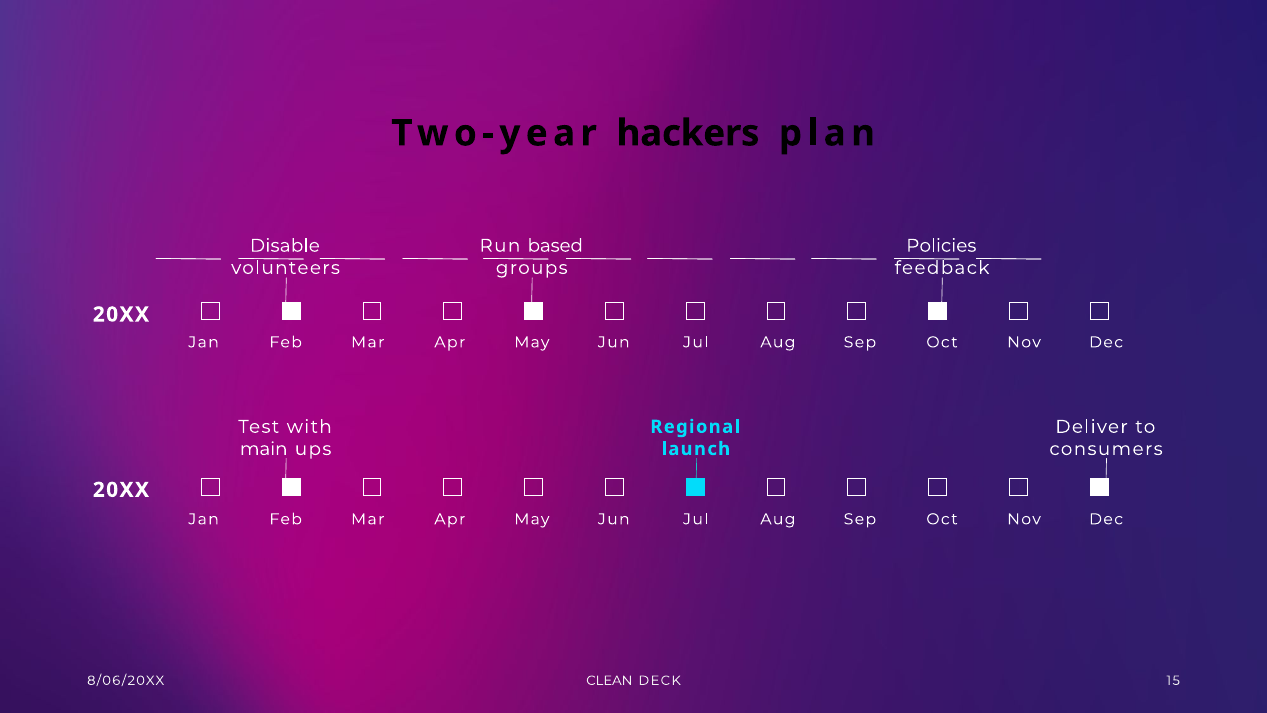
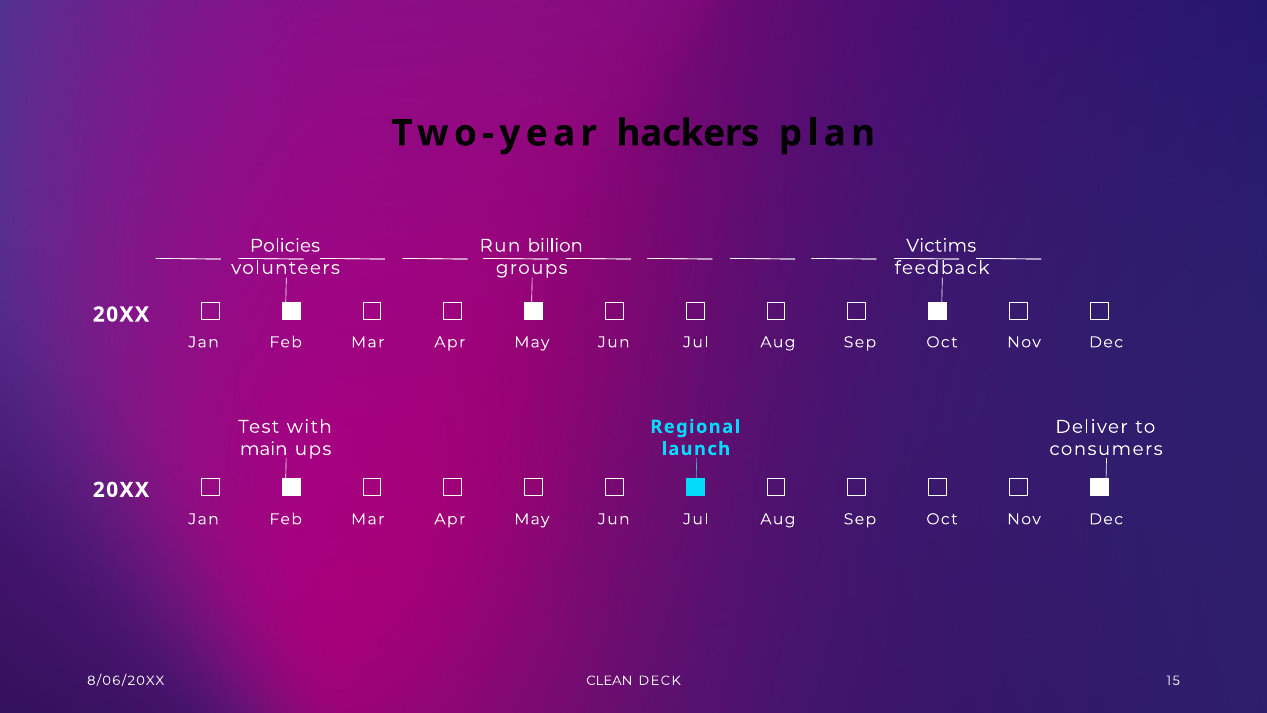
Disable: Disable -> Policies (285, 246)
based: based -> billion (555, 246)
Policies: Policies -> Victims (941, 246)
